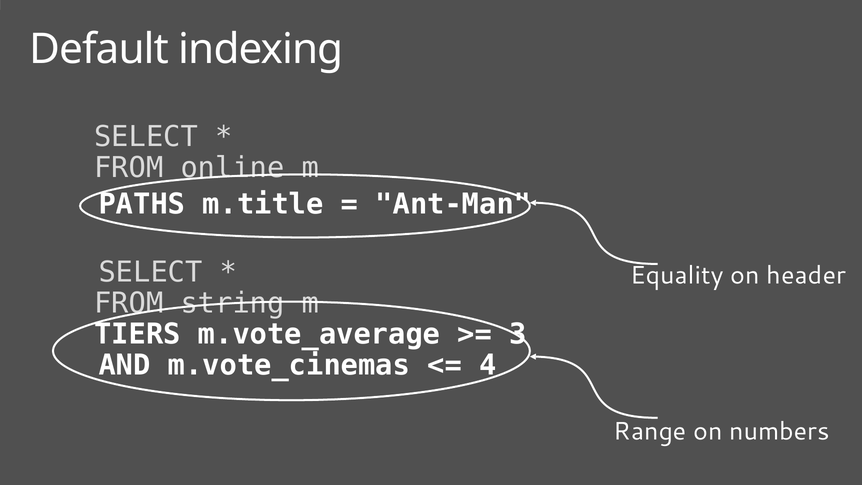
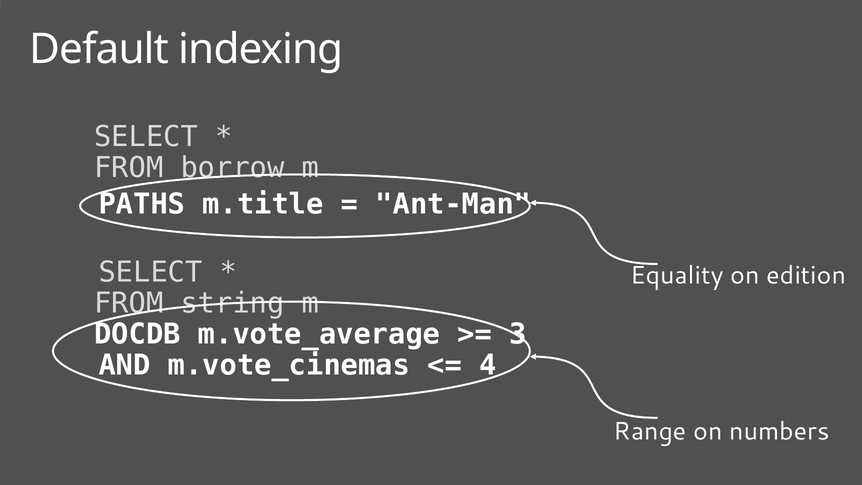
online: online -> borrow (233, 168)
header: header -> edition (806, 275)
TIERS: TIERS -> DOCDB (137, 334)
